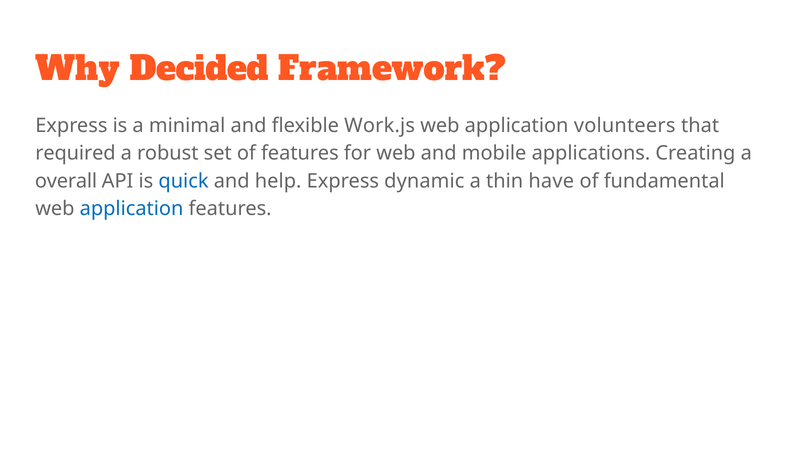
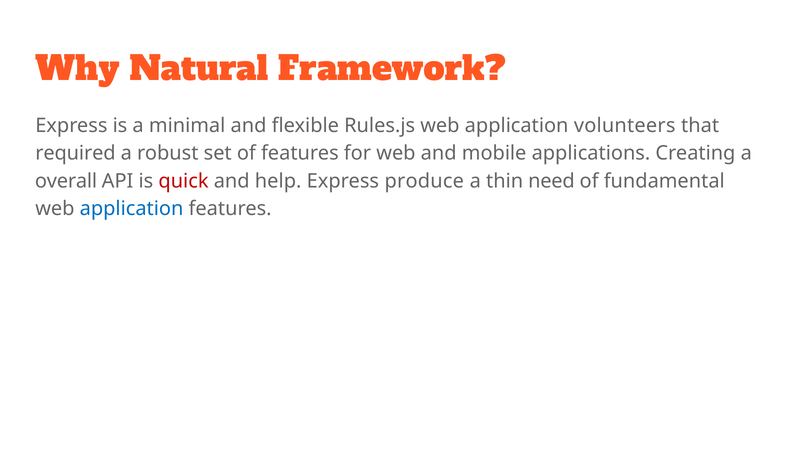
Decided: Decided -> Natural (199, 69)
Work.js: Work.js -> Rules.js (380, 126)
quick colour: blue -> red (184, 181)
dynamic: dynamic -> produce (424, 181)
have: have -> need (551, 181)
